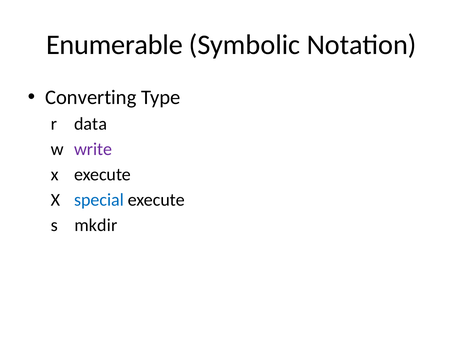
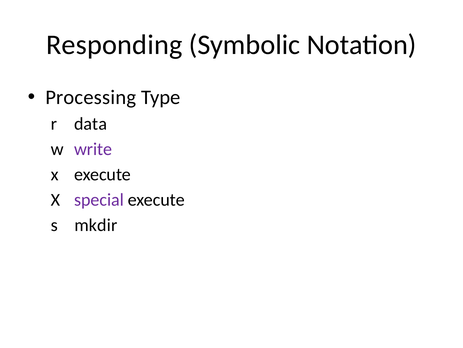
Enumerable: Enumerable -> Responding (114, 45)
Converting: Converting -> Processing (91, 97)
special colour: blue -> purple (99, 199)
